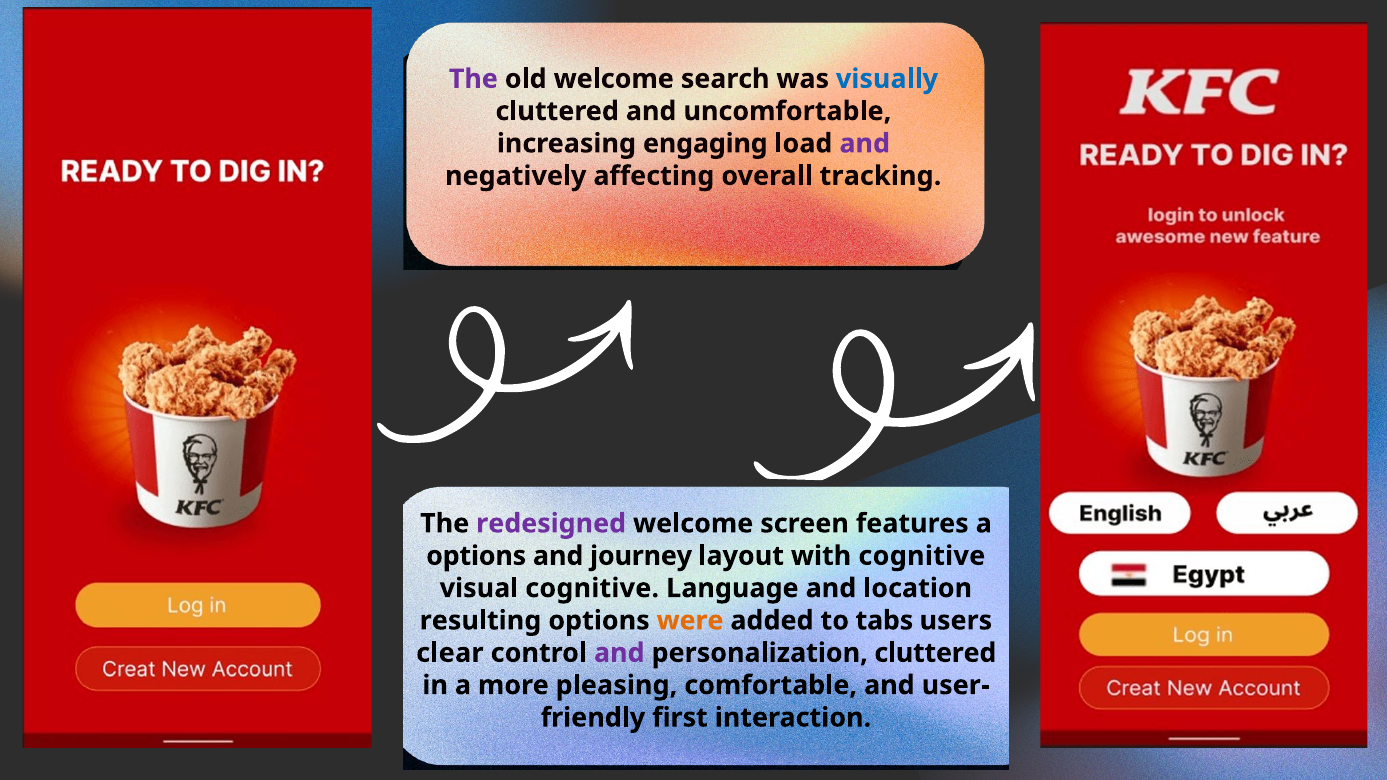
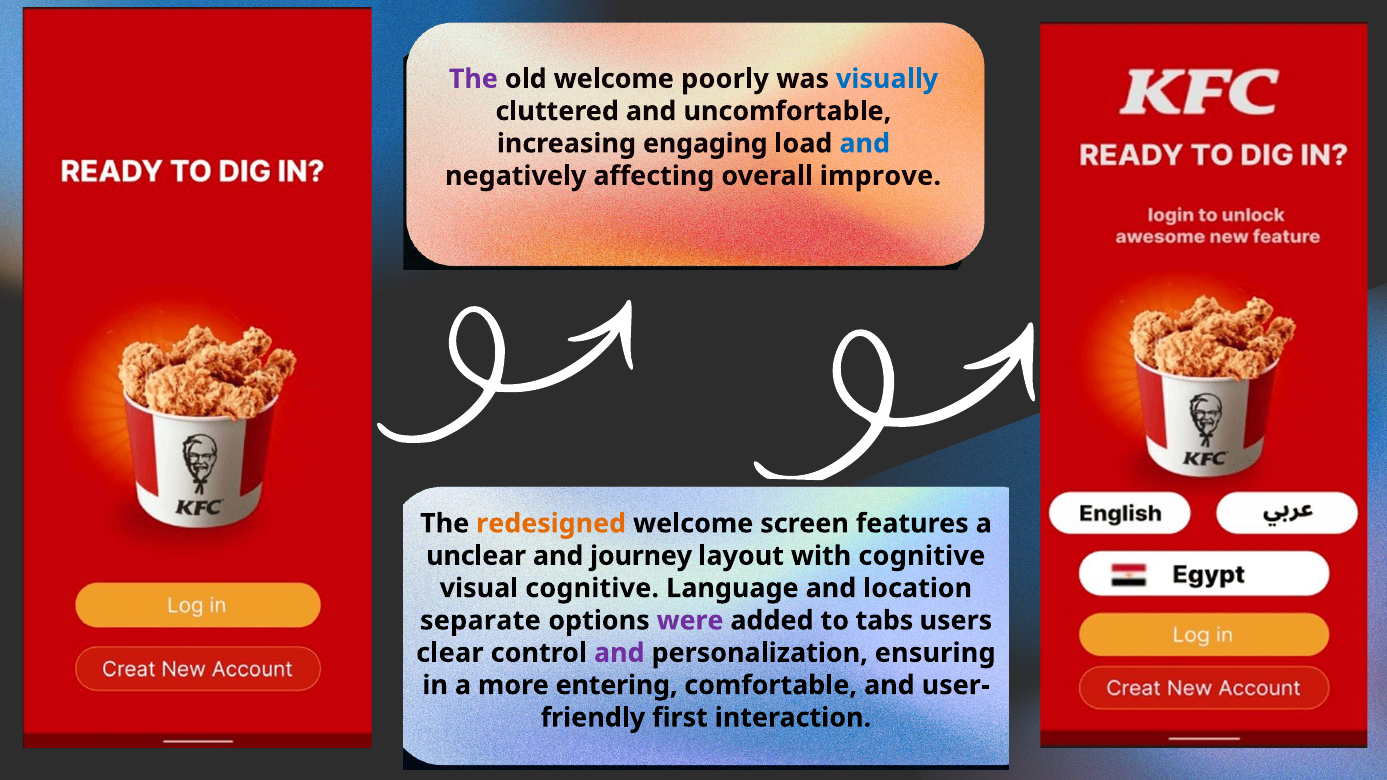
search: search -> poorly (725, 79)
and colour: purple -> blue (865, 144)
tracking: tracking -> improve (880, 176)
redesigned colour: purple -> orange (551, 524)
options: options -> unclear (476, 556)
resulting: resulting -> separate (480, 621)
were colour: orange -> purple (690, 621)
personalization cluttered: cluttered -> ensuring (935, 653)
pleasing: pleasing -> entering (617, 685)
